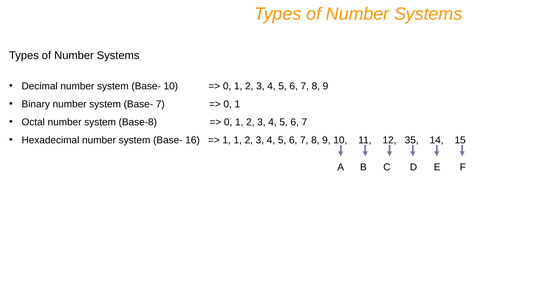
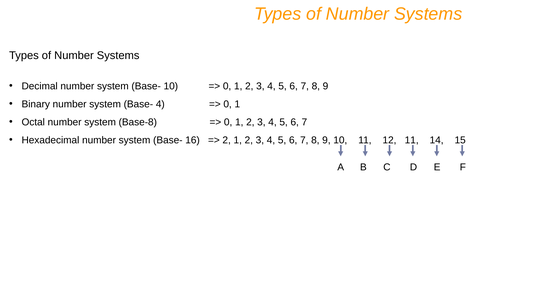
Base- 7: 7 -> 4 (160, 104)
1: 1 -> 2 (227, 140)
12 35: 35 -> 11 (412, 140)
